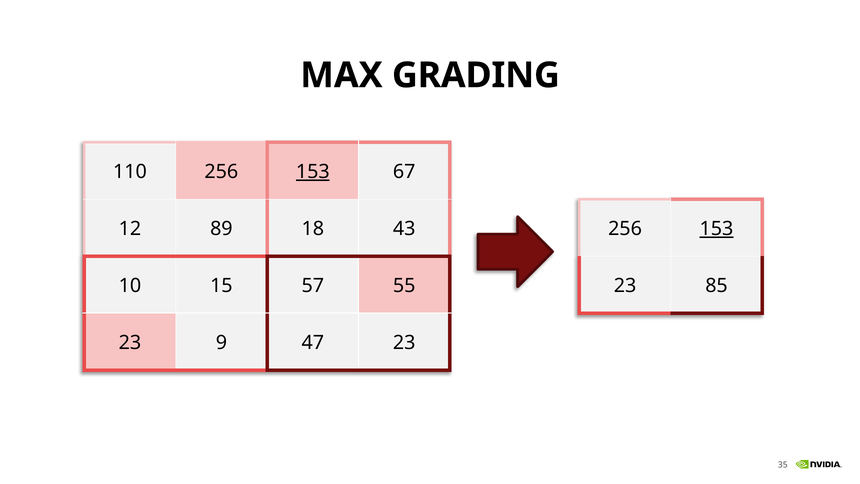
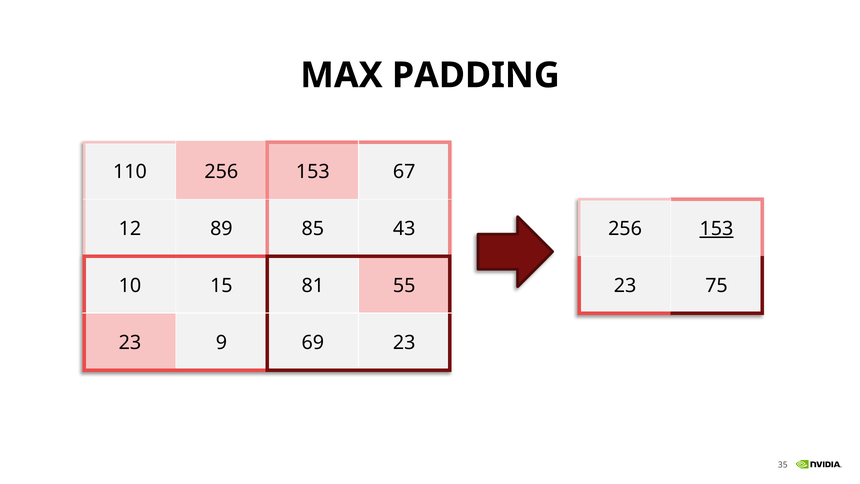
GRADING: GRADING -> PADDING (476, 75)
153 underline: present -> none (313, 172)
18: 18 -> 85 (313, 229)
57: 57 -> 81 (313, 286)
85: 85 -> 75 (716, 286)
47: 47 -> 69 (313, 343)
